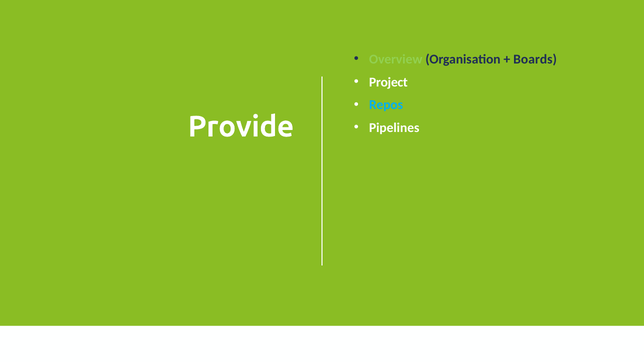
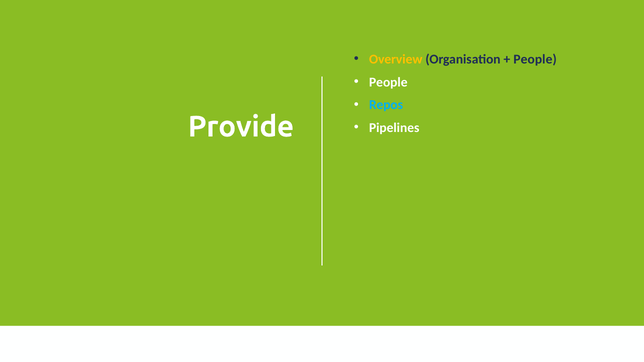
Overview colour: light green -> yellow (396, 59)
Boards: Boards -> People (535, 59)
Project: Project -> People (388, 82)
